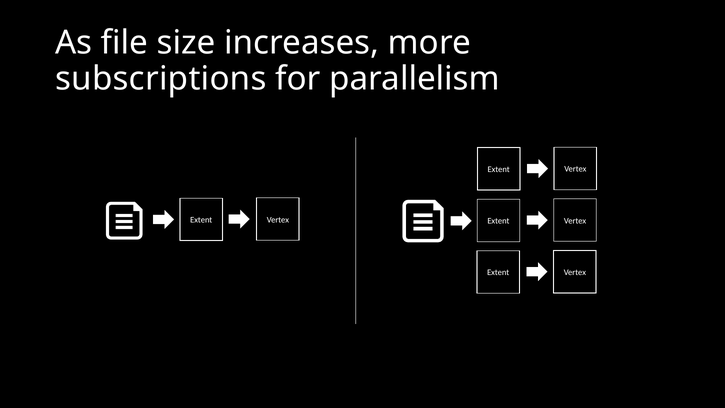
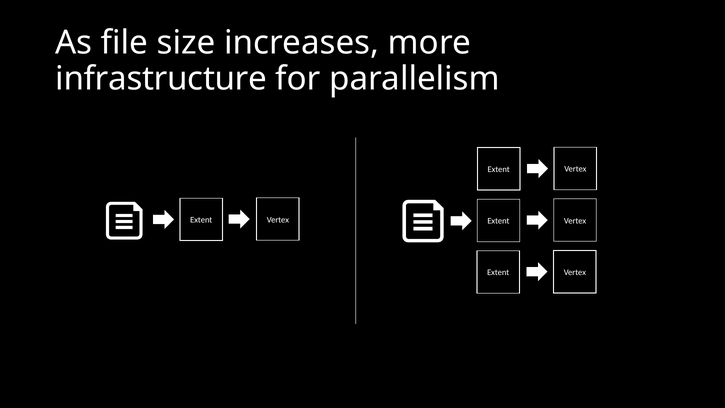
subscriptions: subscriptions -> infrastructure (161, 79)
